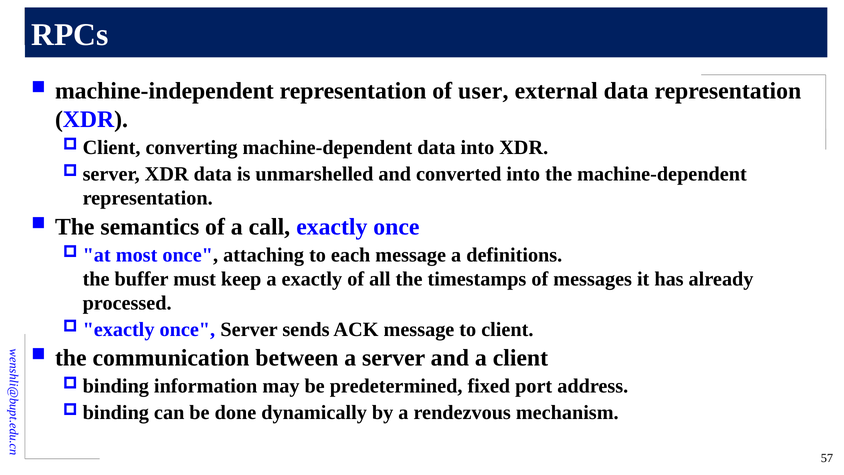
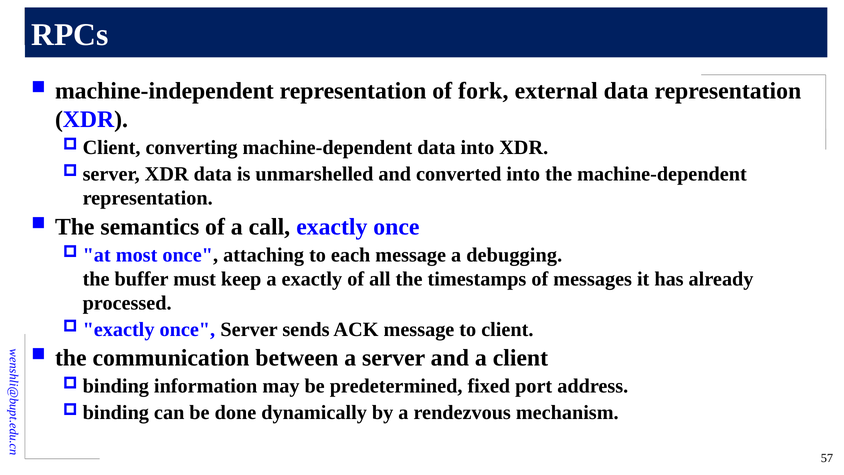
user: user -> fork (483, 91)
definitions: definitions -> debugging (514, 255)
